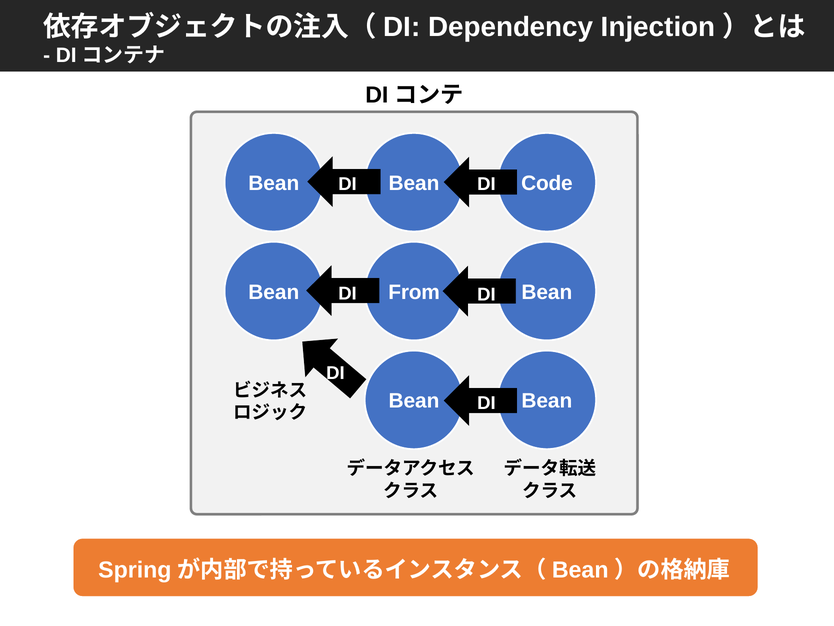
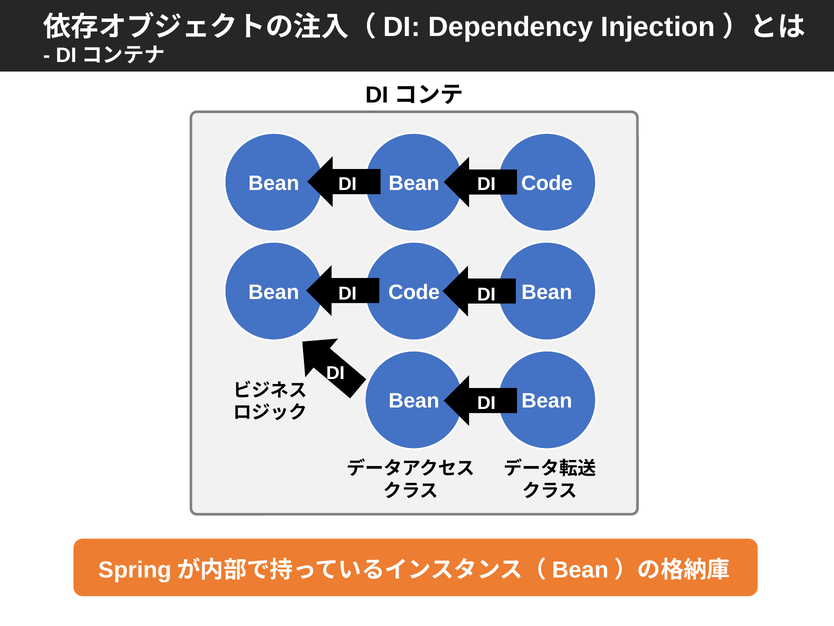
From: From -> Code (414, 292)
